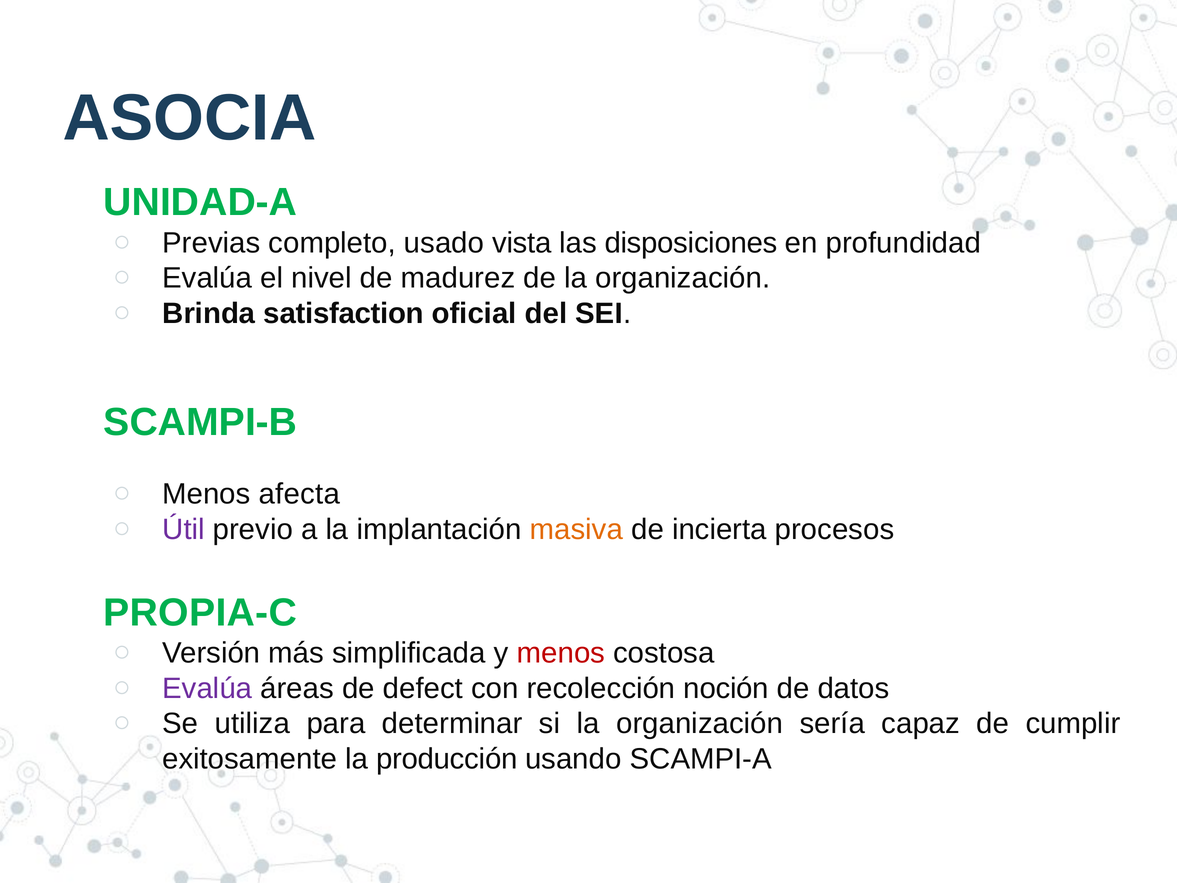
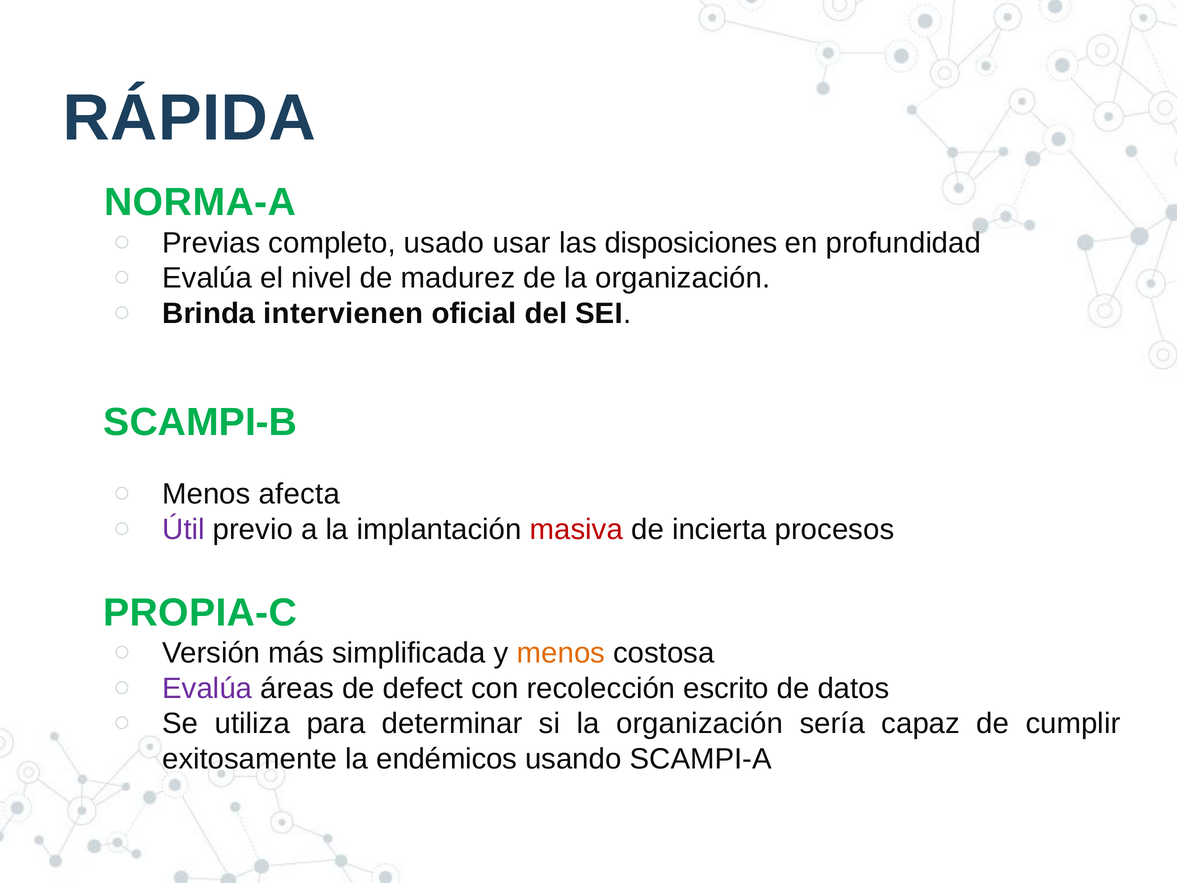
ASOCIA: ASOCIA -> RÁPIDA (189, 118)
UNIDAD‐A: UNIDAD‐A -> NORMA‐A (200, 202)
vista: vista -> usar (522, 243)
satisfaction: satisfaction -> intervienen (343, 314)
masiva colour: orange -> red (576, 529)
menos colour: red -> orange (561, 653)
noción: noción -> escrito (726, 688)
producción: producción -> endémicos (447, 759)
